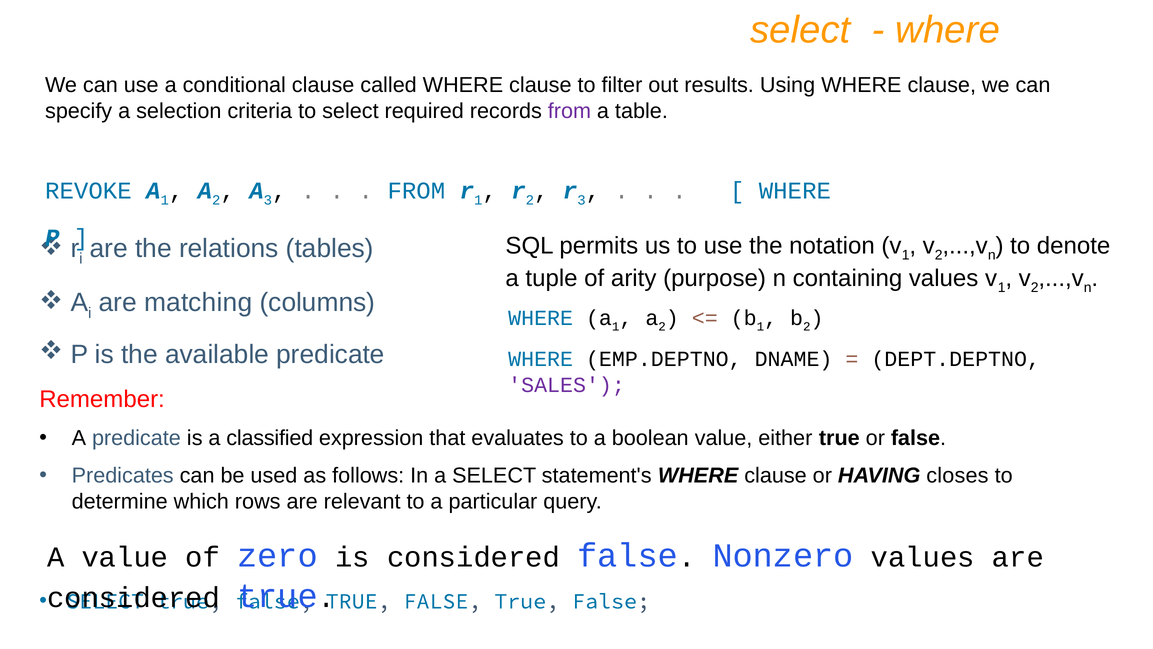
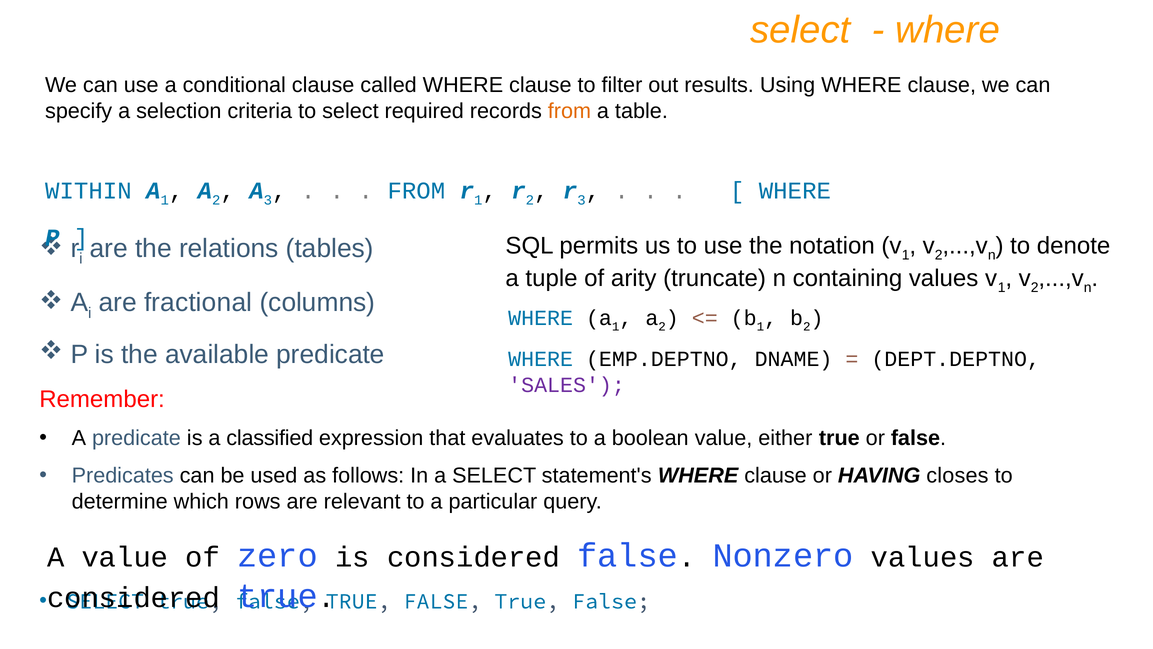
from colour: purple -> orange (569, 111)
REVOKE: REVOKE -> WITHIN (88, 191)
purpose: purpose -> truncate (715, 278)
matching: matching -> fractional (198, 303)
